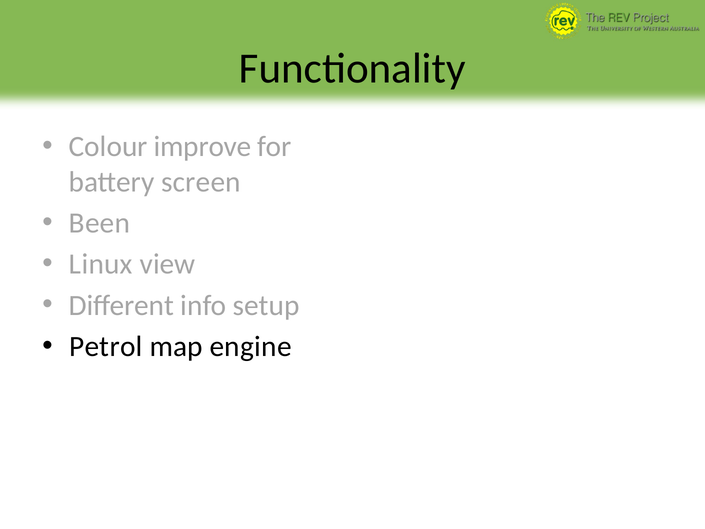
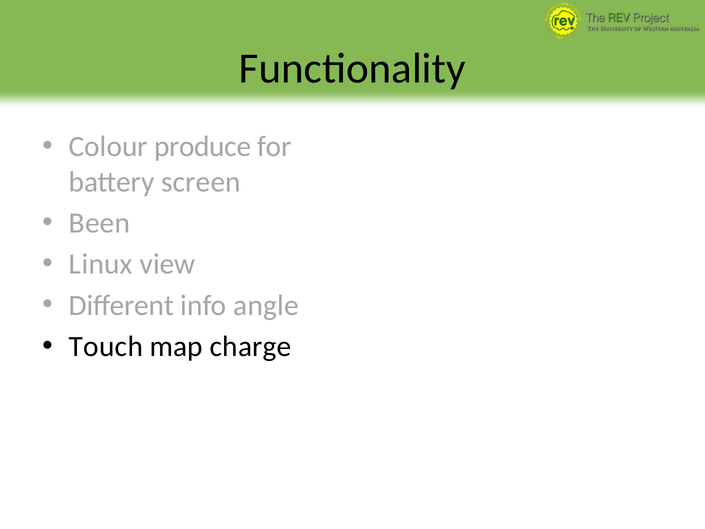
improve: improve -> produce (203, 147)
setup: setup -> angle (266, 305)
Petrol: Petrol -> Touch (106, 346)
engine: engine -> charge (251, 346)
